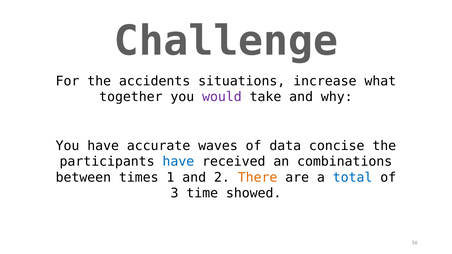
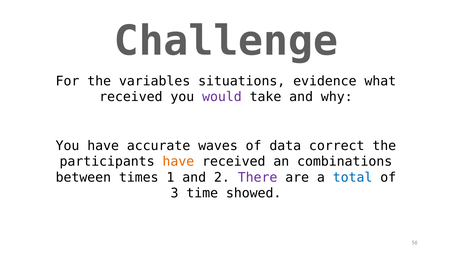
accidents: accidents -> variables (155, 81)
increase: increase -> evidence (325, 81)
together: together -> received (131, 97)
concise: concise -> correct (337, 146)
have colour: blue -> orange (178, 162)
There colour: orange -> purple (258, 178)
